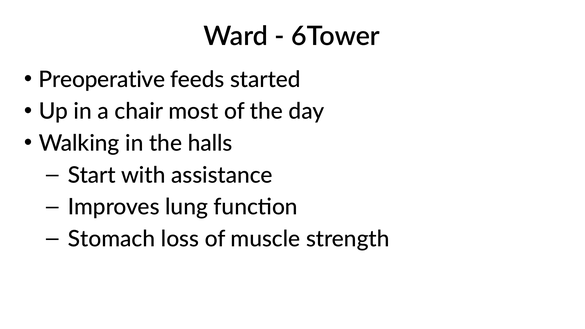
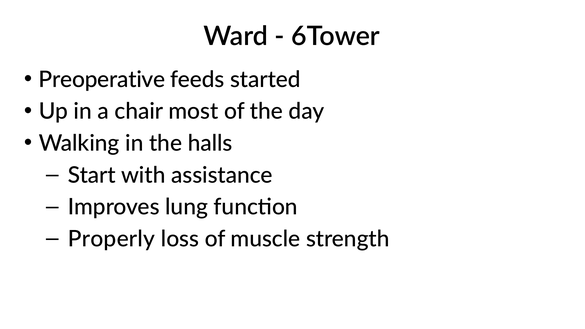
Stomach: Stomach -> Properly (111, 239)
